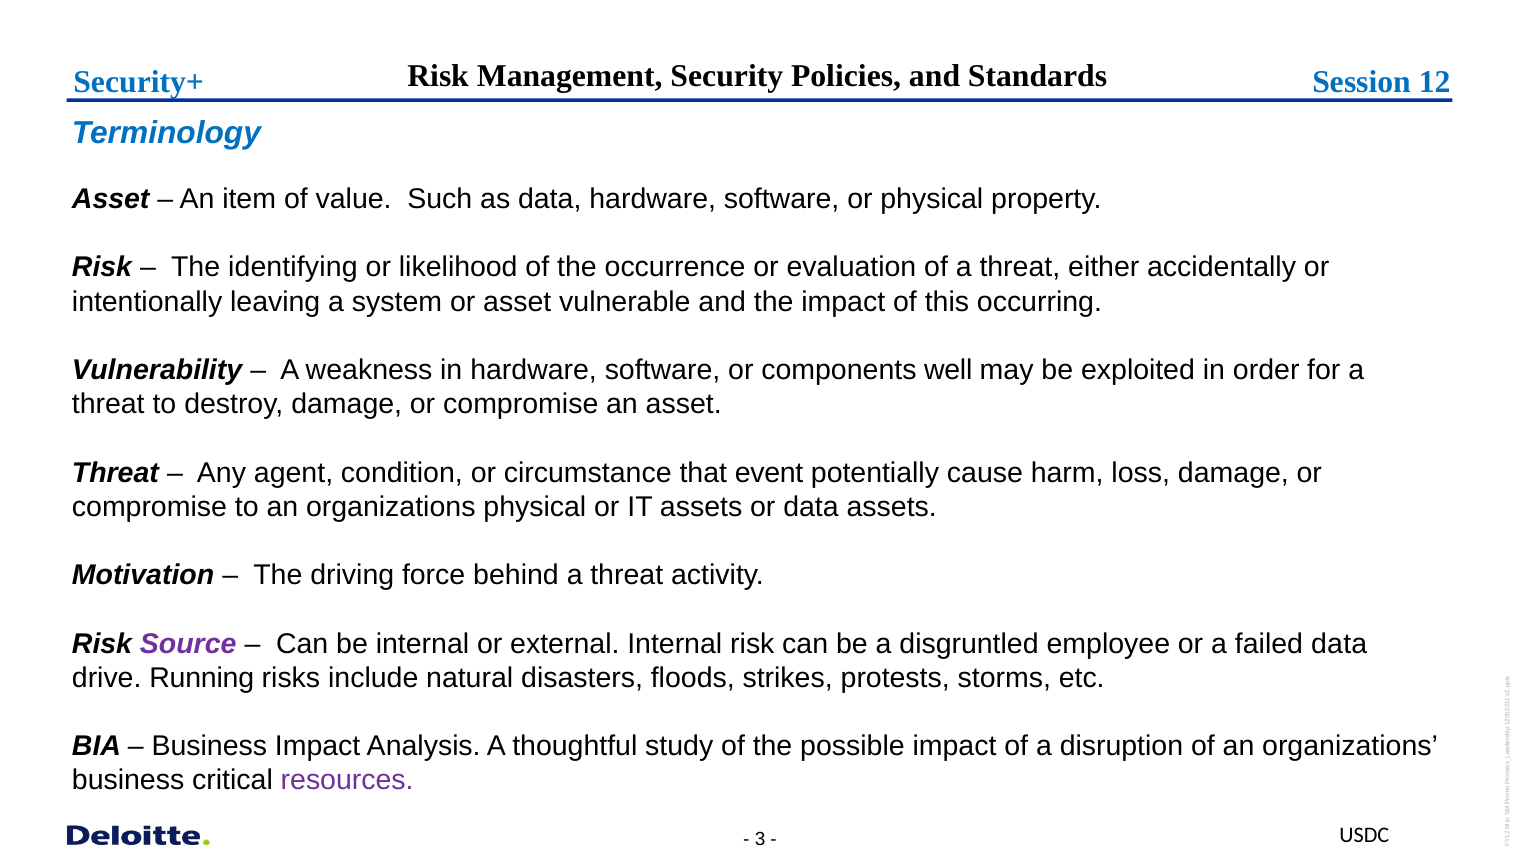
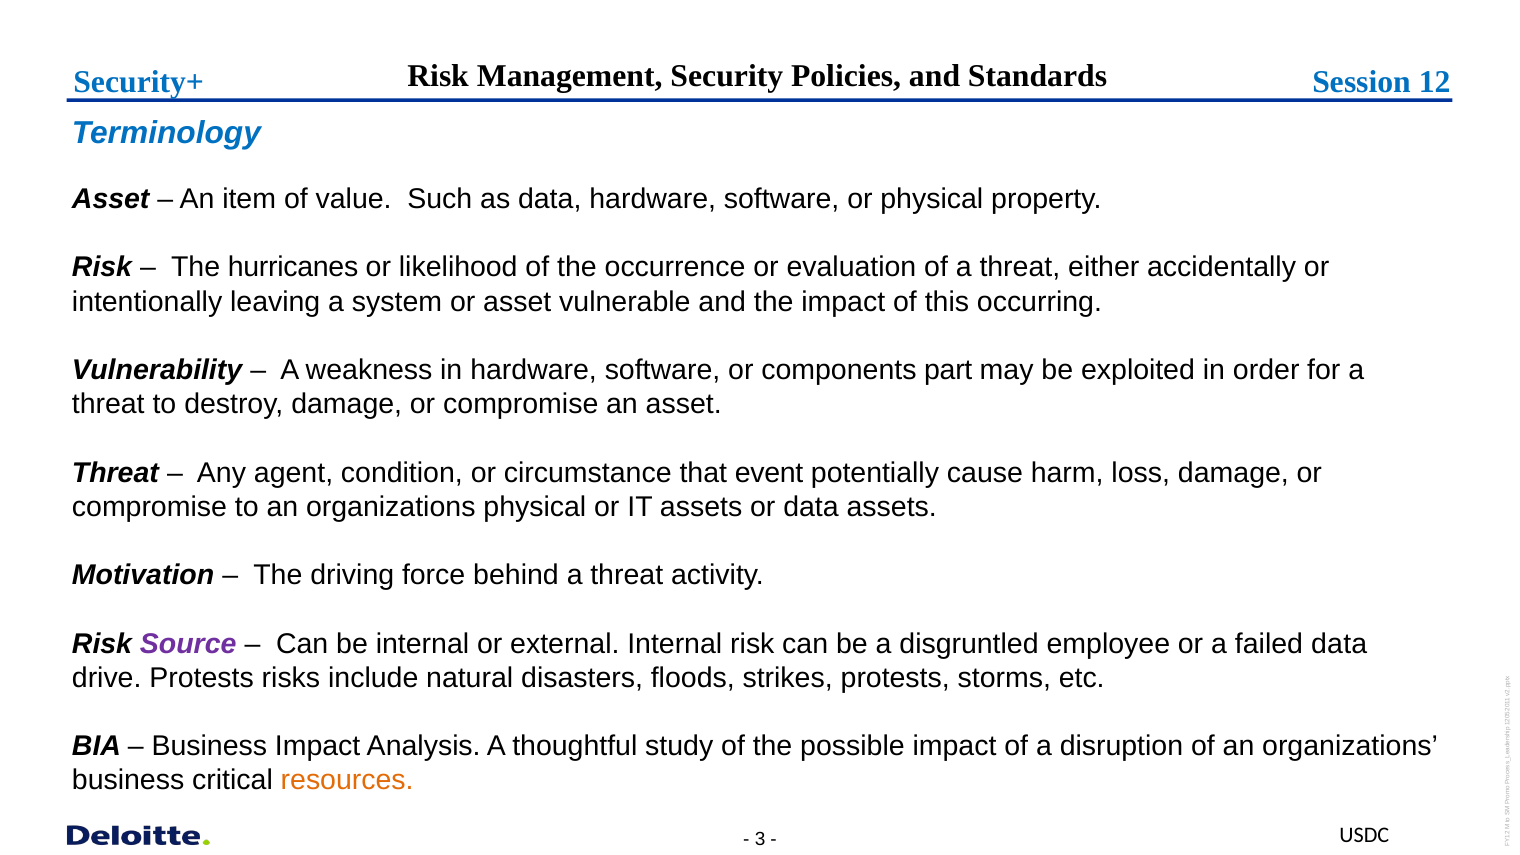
identifying: identifying -> hurricanes (293, 268)
well: well -> part (948, 370)
drive Running: Running -> Protests (202, 678)
resources colour: purple -> orange (347, 781)
